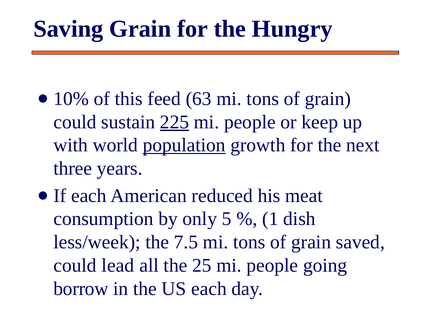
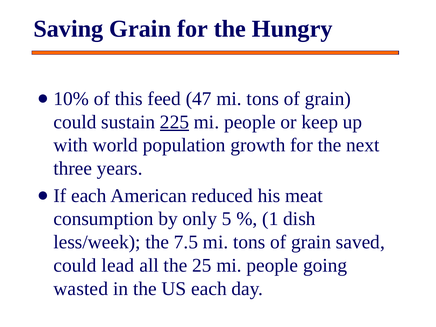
63: 63 -> 47 (199, 99)
population underline: present -> none (184, 145)
borrow: borrow -> wasted (81, 289)
